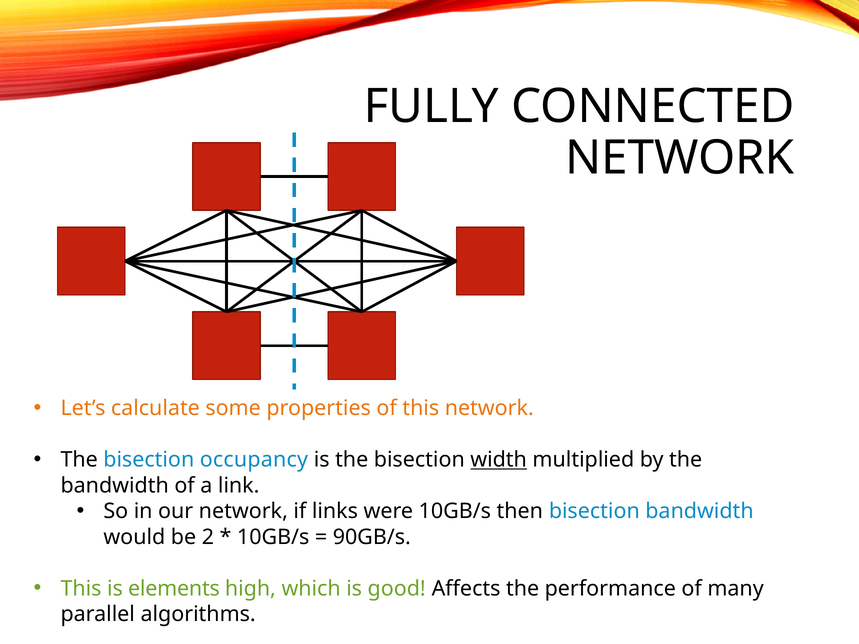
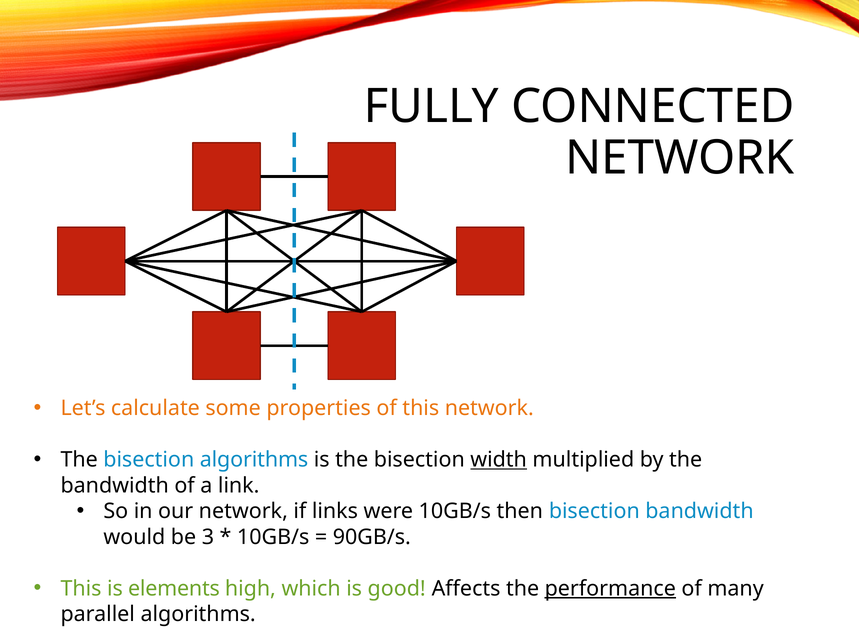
bisection occupancy: occupancy -> algorithms (254, 460)
2: 2 -> 3 (208, 537)
performance underline: none -> present (610, 589)
